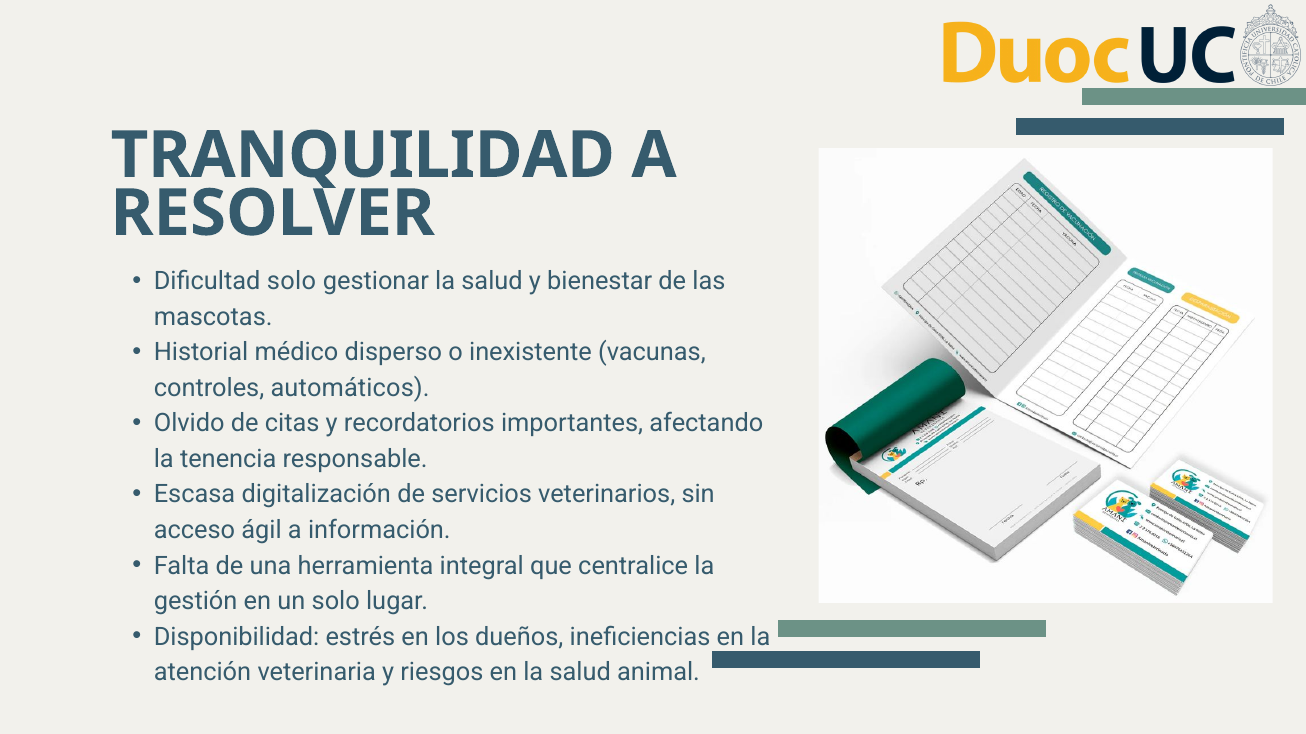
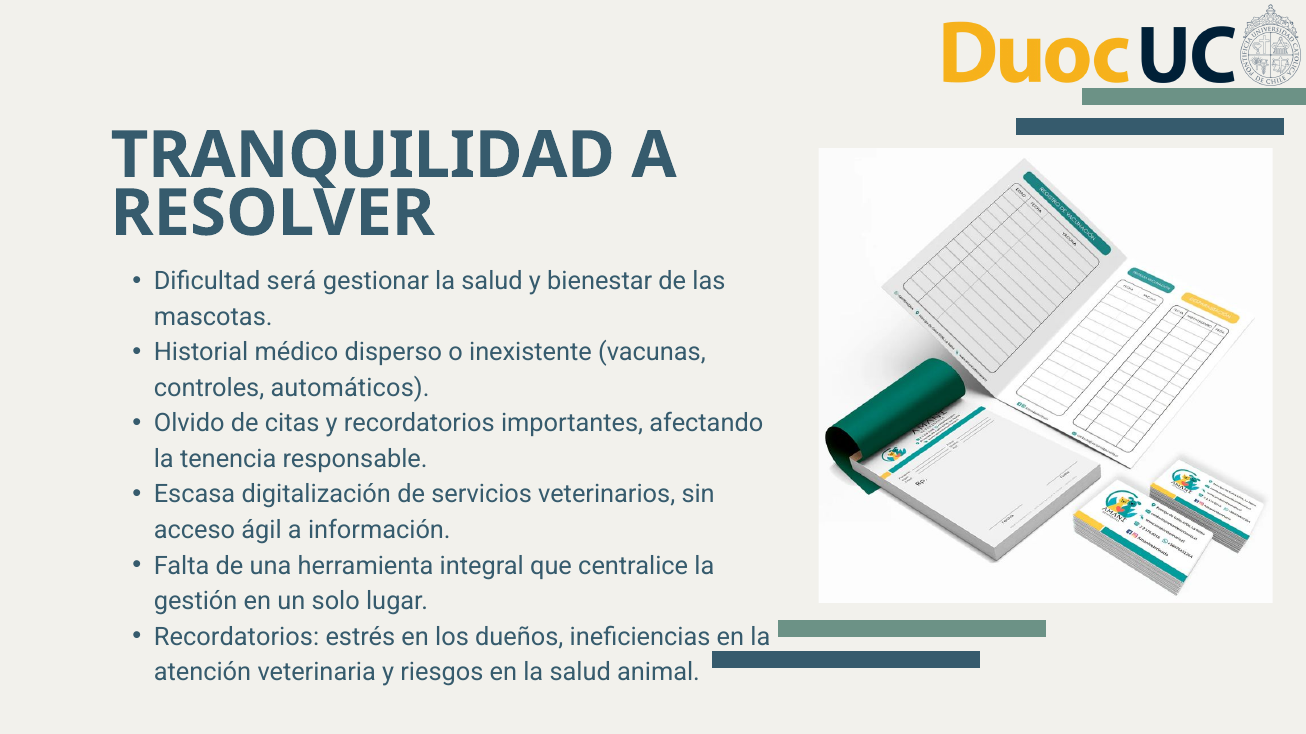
Dificultad solo: solo -> será (291, 282)
Disponibilidad: Disponibilidad -> Recordatorios (237, 637)
